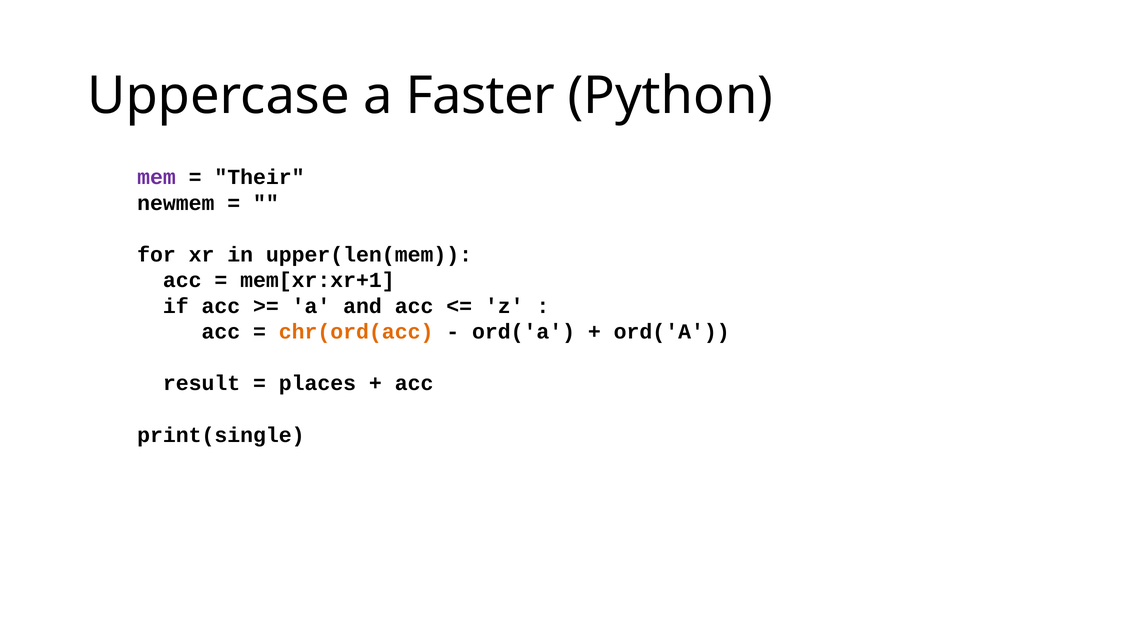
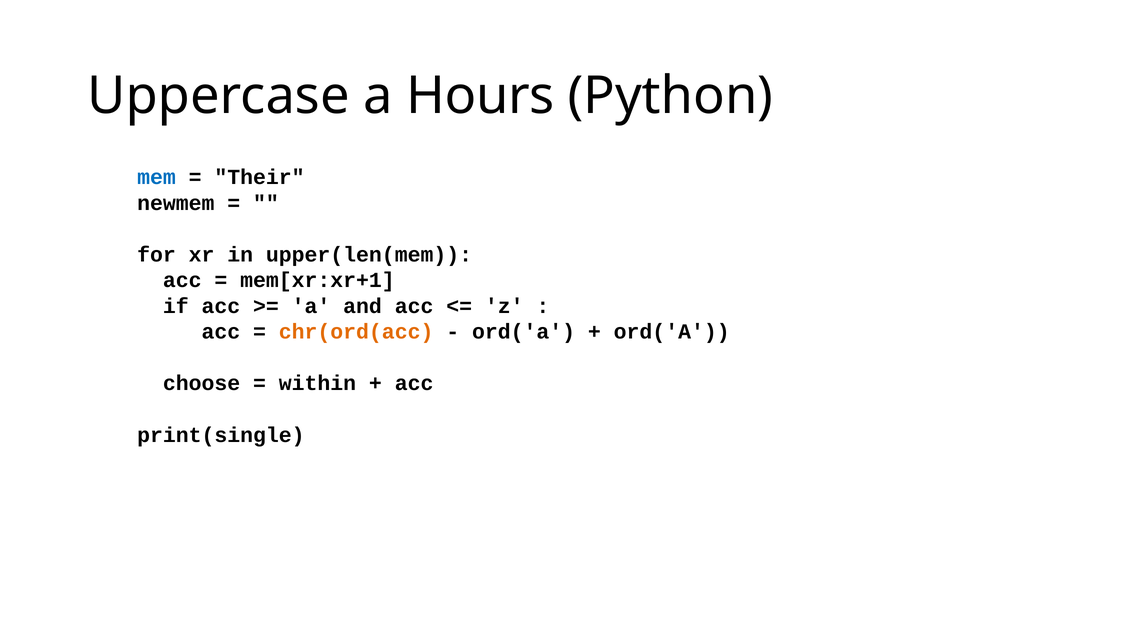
Faster: Faster -> Hours (480, 96)
mem colour: purple -> blue (156, 177)
result: result -> choose (202, 383)
places: places -> within (317, 383)
